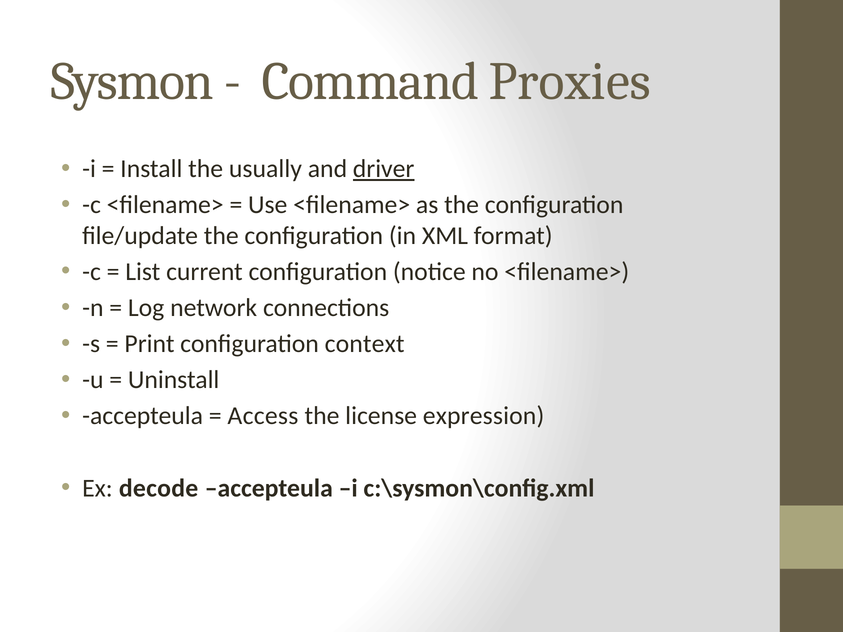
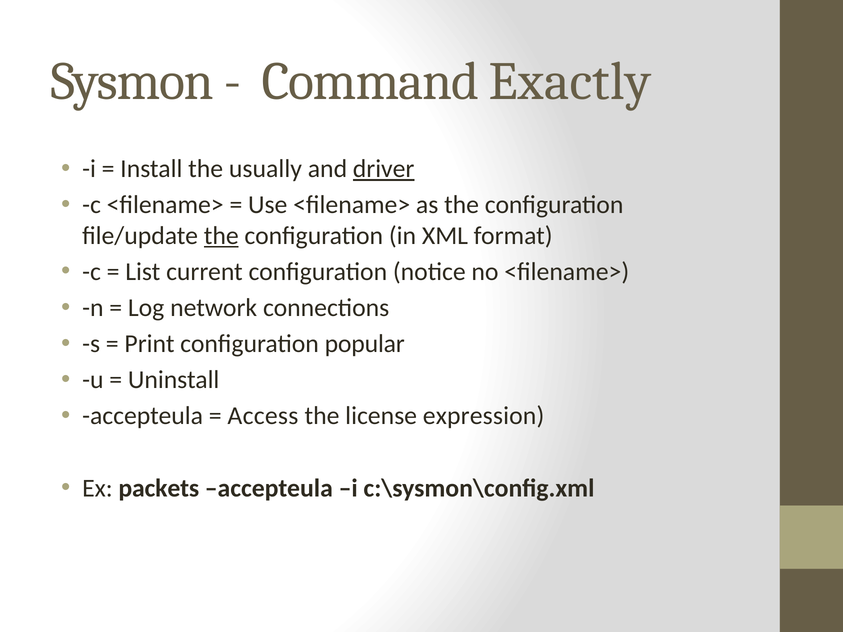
Proxies: Proxies -> Exactly (570, 82)
the underline: none -> present (221, 236)
context: context -> popular (365, 344)
decode: decode -> packets (159, 488)
